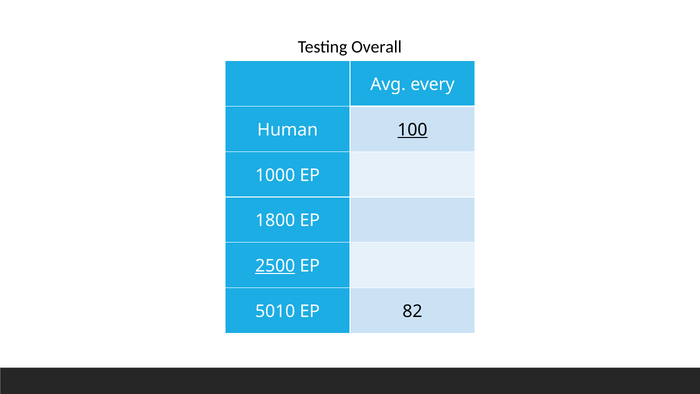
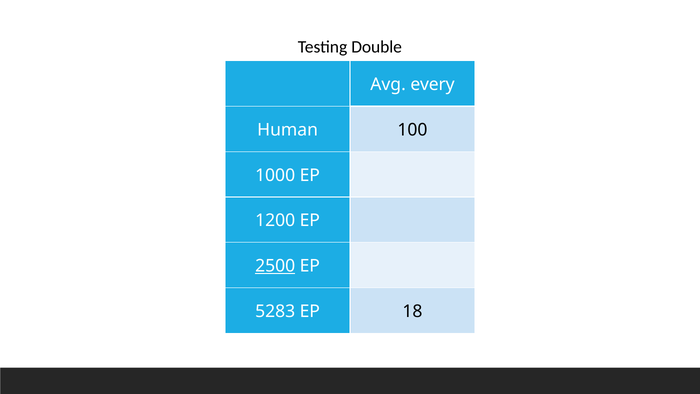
Overall: Overall -> Double (377, 47)
100 underline: present -> none (412, 130)
1800: 1800 -> 1200 (275, 221)
5010: 5010 -> 5283 (275, 311)
82: 82 -> 18 (412, 311)
